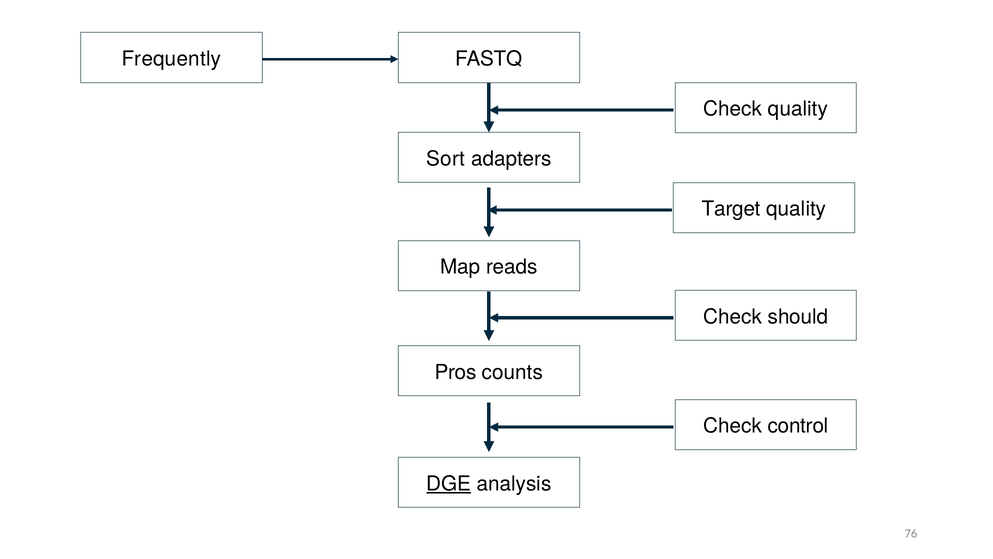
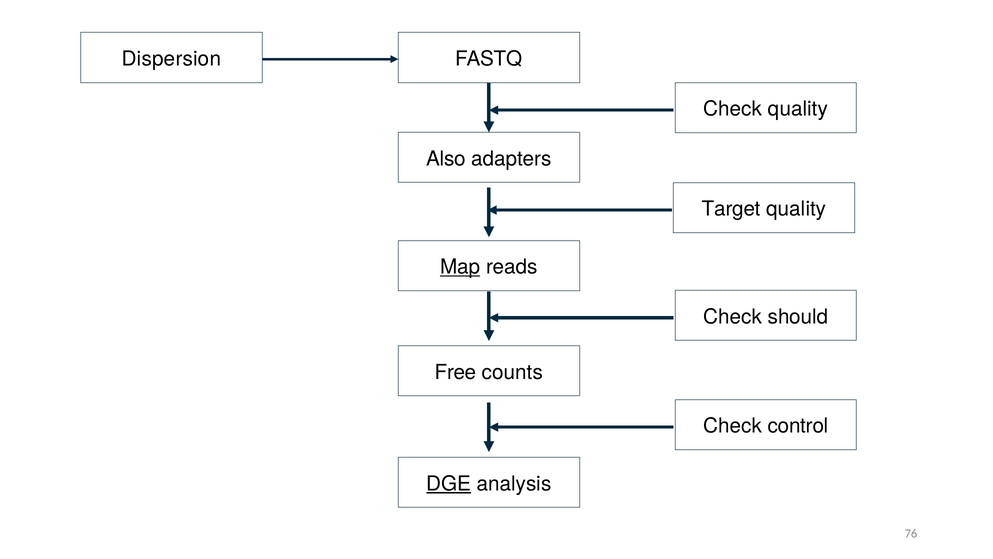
Frequently: Frequently -> Dispersion (171, 59)
Sort: Sort -> Also (446, 159)
Map underline: none -> present (460, 267)
Pros: Pros -> Free (456, 372)
